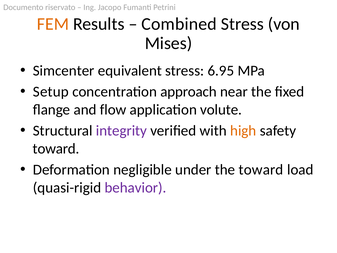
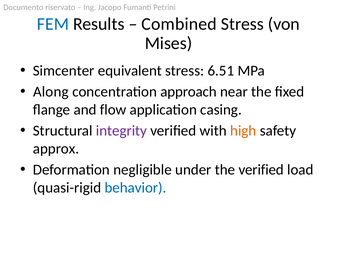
FEM colour: orange -> blue (53, 24)
6.95: 6.95 -> 6.51 (221, 71)
Setup: Setup -> Along (51, 92)
volute: volute -> casing (221, 110)
toward: toward -> approx (56, 149)
the toward: toward -> verified (261, 170)
behavior colour: purple -> blue (135, 188)
